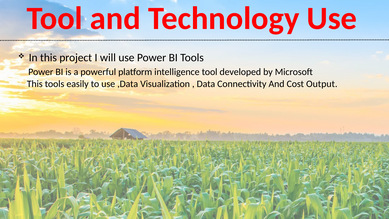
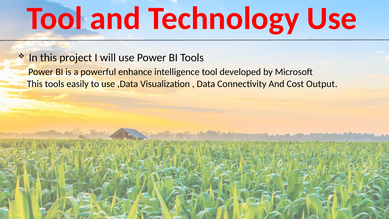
platform: platform -> enhance (135, 72)
